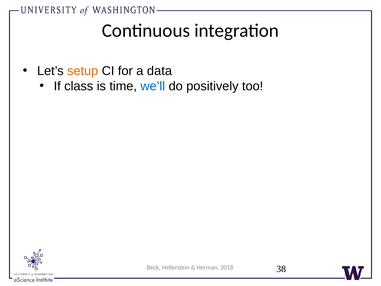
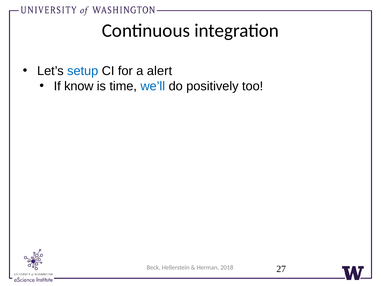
setup colour: orange -> blue (83, 71)
data: data -> alert (159, 71)
class: class -> know (79, 86)
38: 38 -> 27 (281, 269)
